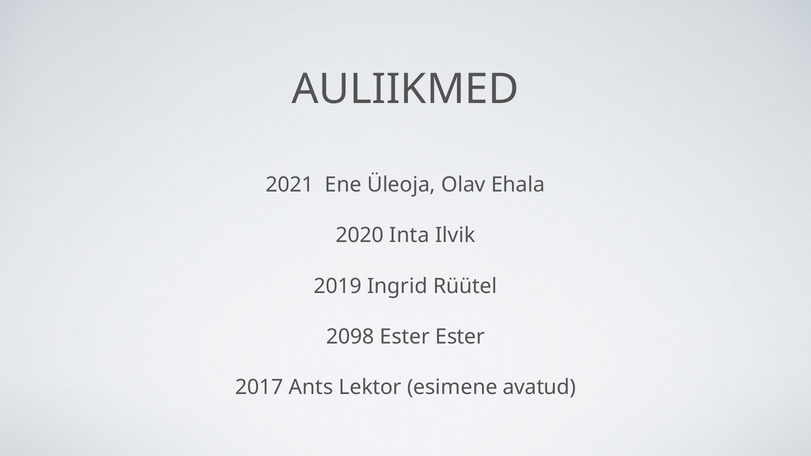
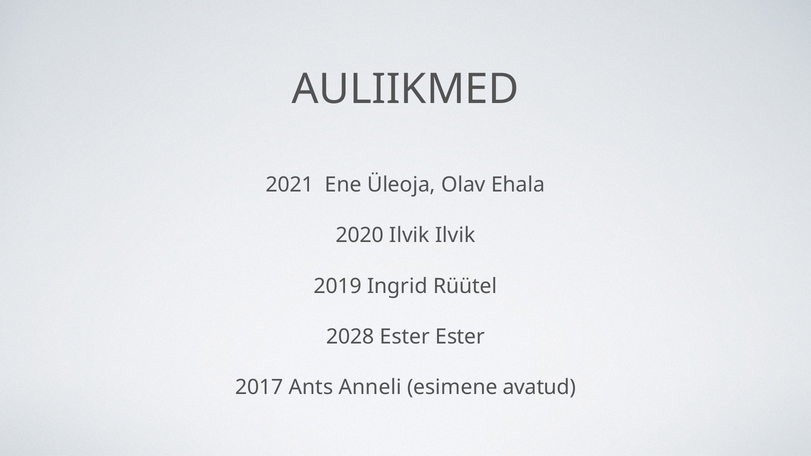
2020 Inta: Inta -> Ilvik (410, 236)
2098: 2098 -> 2028 (350, 337)
Lektor: Lektor -> Anneli (370, 388)
